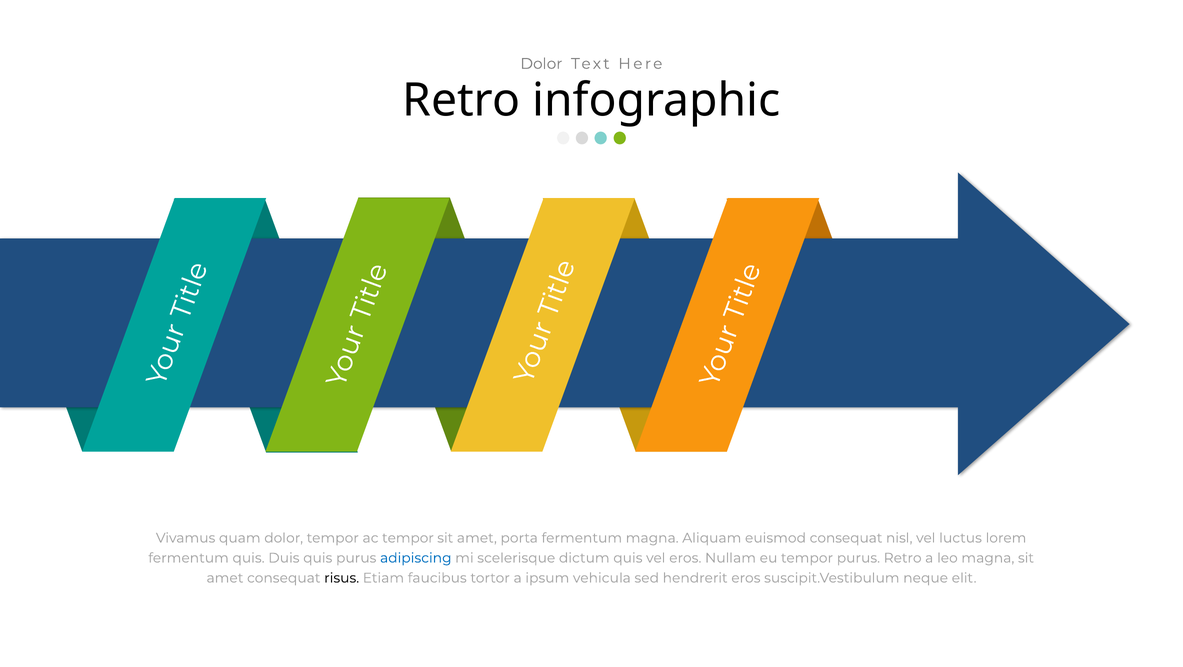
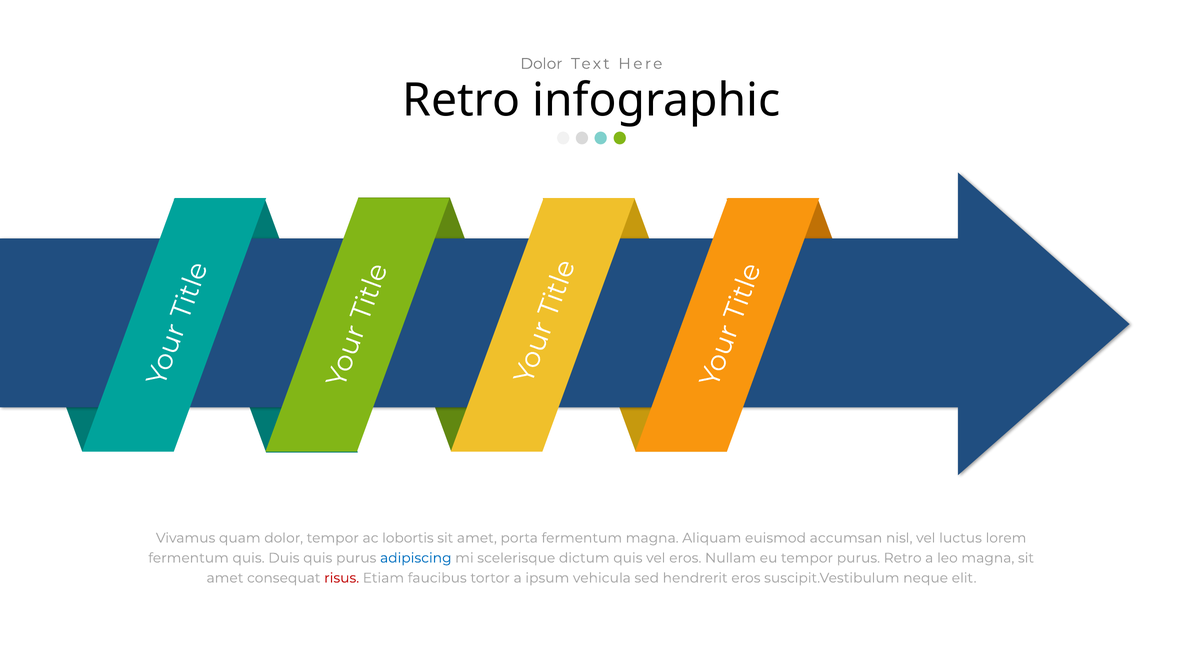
ac tempor: tempor -> lobortis (408, 538)
euismod consequat: consequat -> accumsan (846, 538)
risus colour: black -> red (342, 578)
